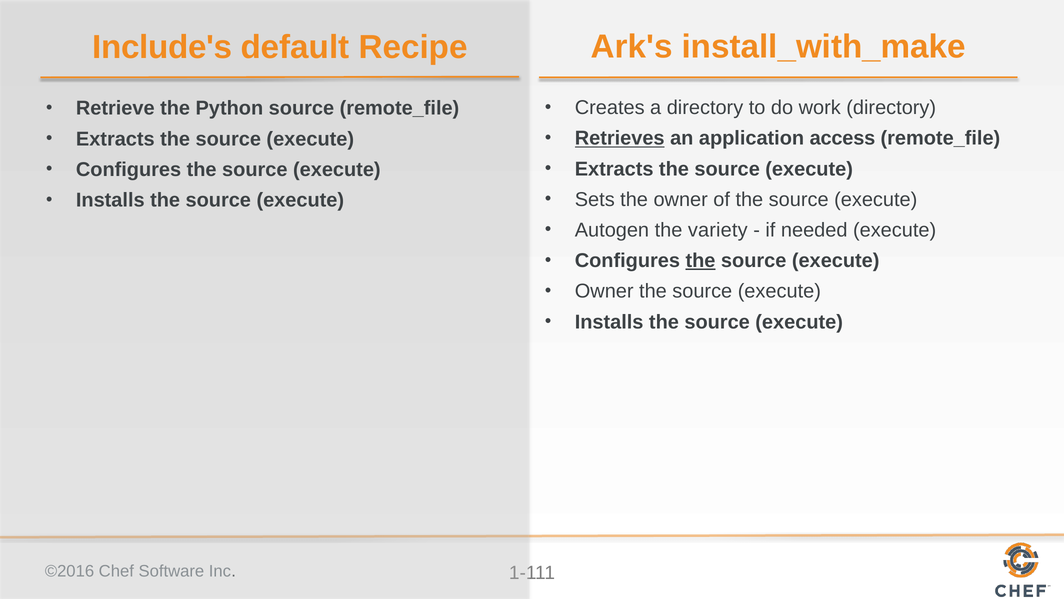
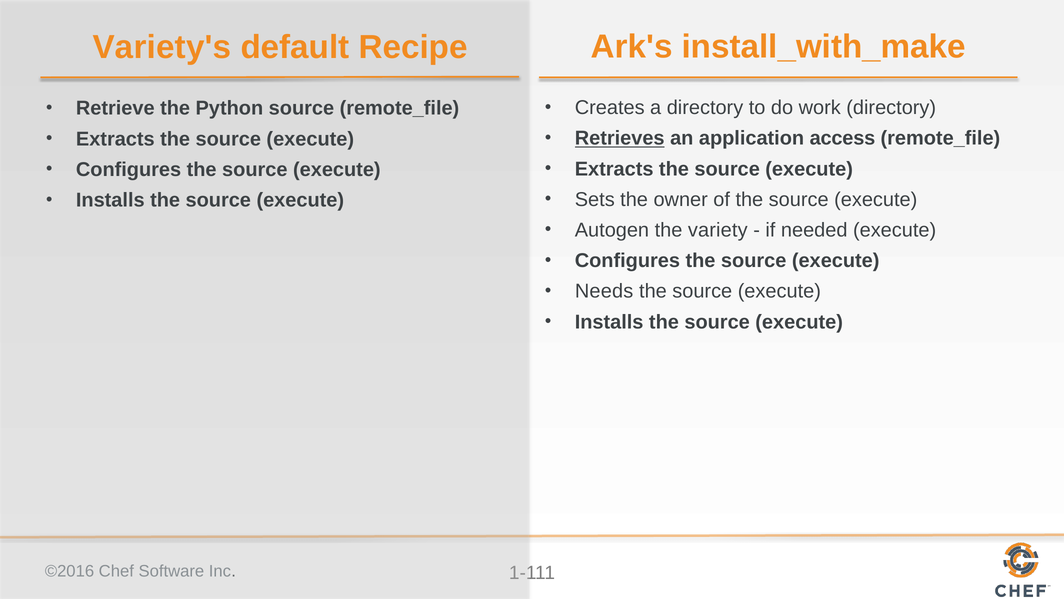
Include's: Include's -> Variety's (162, 47)
the underline: present -> none (700, 261)
Owner: Owner -> Needs (604, 291)
